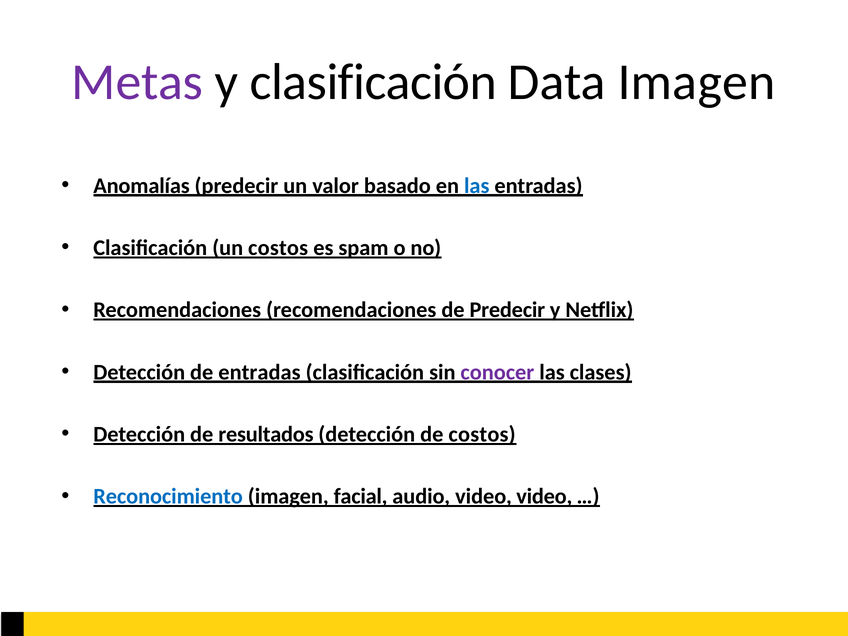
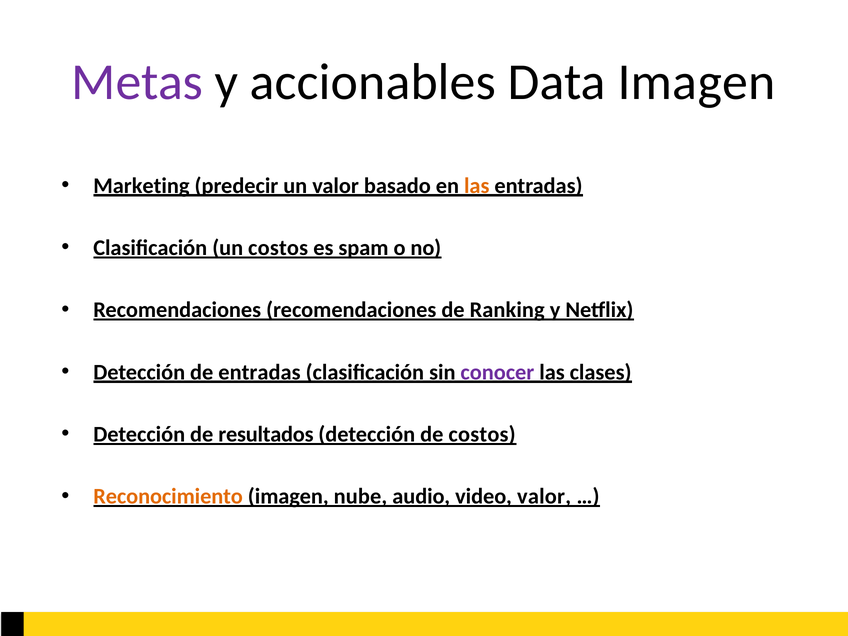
y clasificación: clasificación -> accionables (373, 82)
Anomalías: Anomalías -> Marketing (141, 186)
las colour: blue -> orange (477, 186)
de Predecir: Predecir -> Ranking (507, 310)
Reconocimiento colour: blue -> orange (168, 497)
facial: facial -> nube (360, 497)
video video: video -> valor (544, 497)
